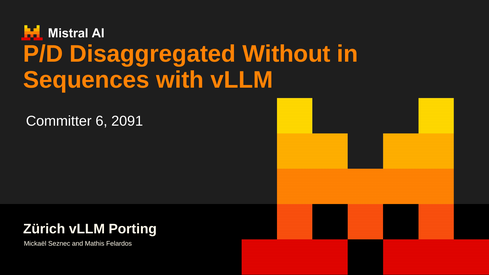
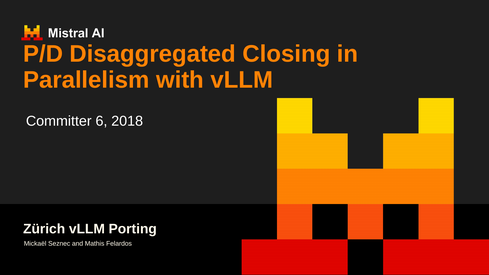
Without: Without -> Closing (286, 54)
Sequences: Sequences -> Parallelism (86, 80)
2091: 2091 -> 2018 (127, 121)
